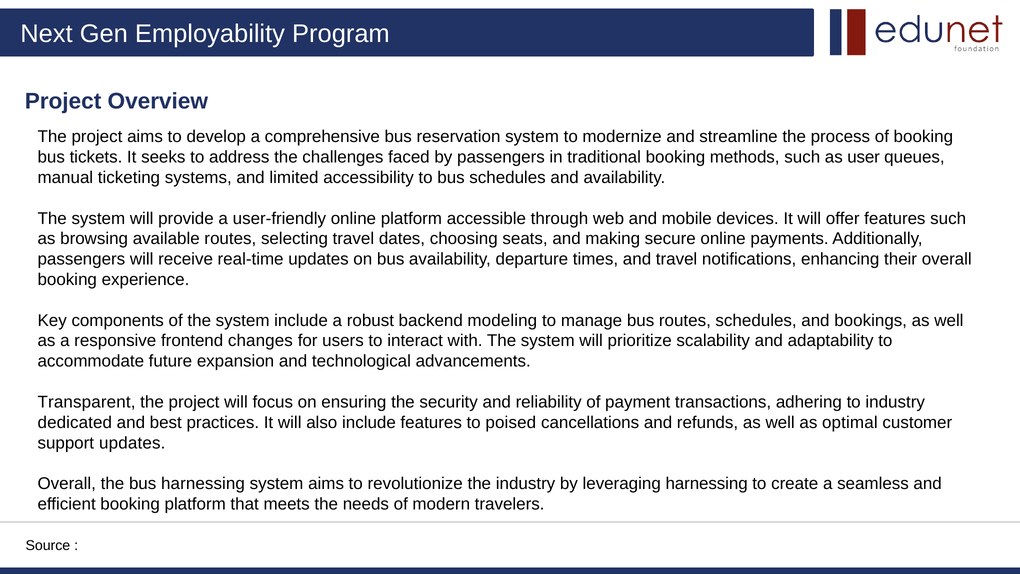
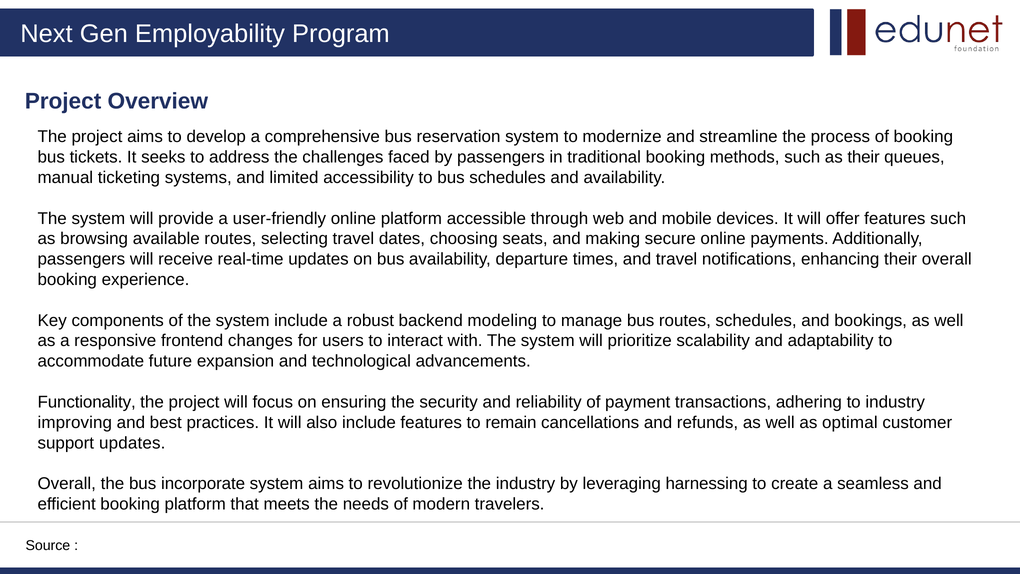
as user: user -> their (864, 157)
Transparent: Transparent -> Functionality (87, 402)
dedicated: dedicated -> improving (75, 422)
poised: poised -> remain (511, 422)
bus harnessing: harnessing -> incorporate (203, 484)
